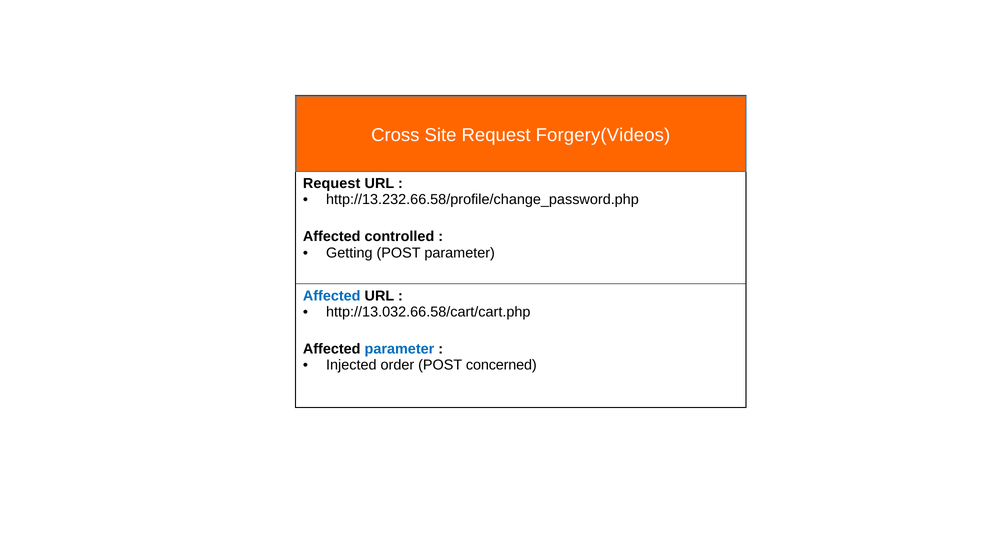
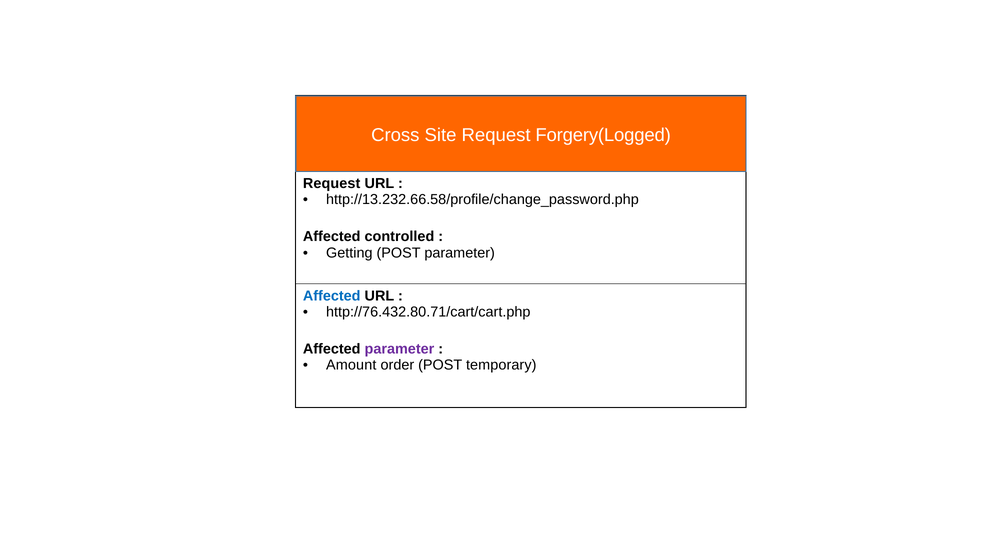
Forgery(Videos: Forgery(Videos -> Forgery(Logged (603, 135)
http://13.032.66.58/cart/cart.php: http://13.032.66.58/cart/cart.php -> http://76.432.80.71/cart/cart.php (428, 312)
parameter colour: blue -> purple (399, 349)
Injected: Injected -> Amount (351, 365)
concerned: concerned -> temporary (501, 365)
